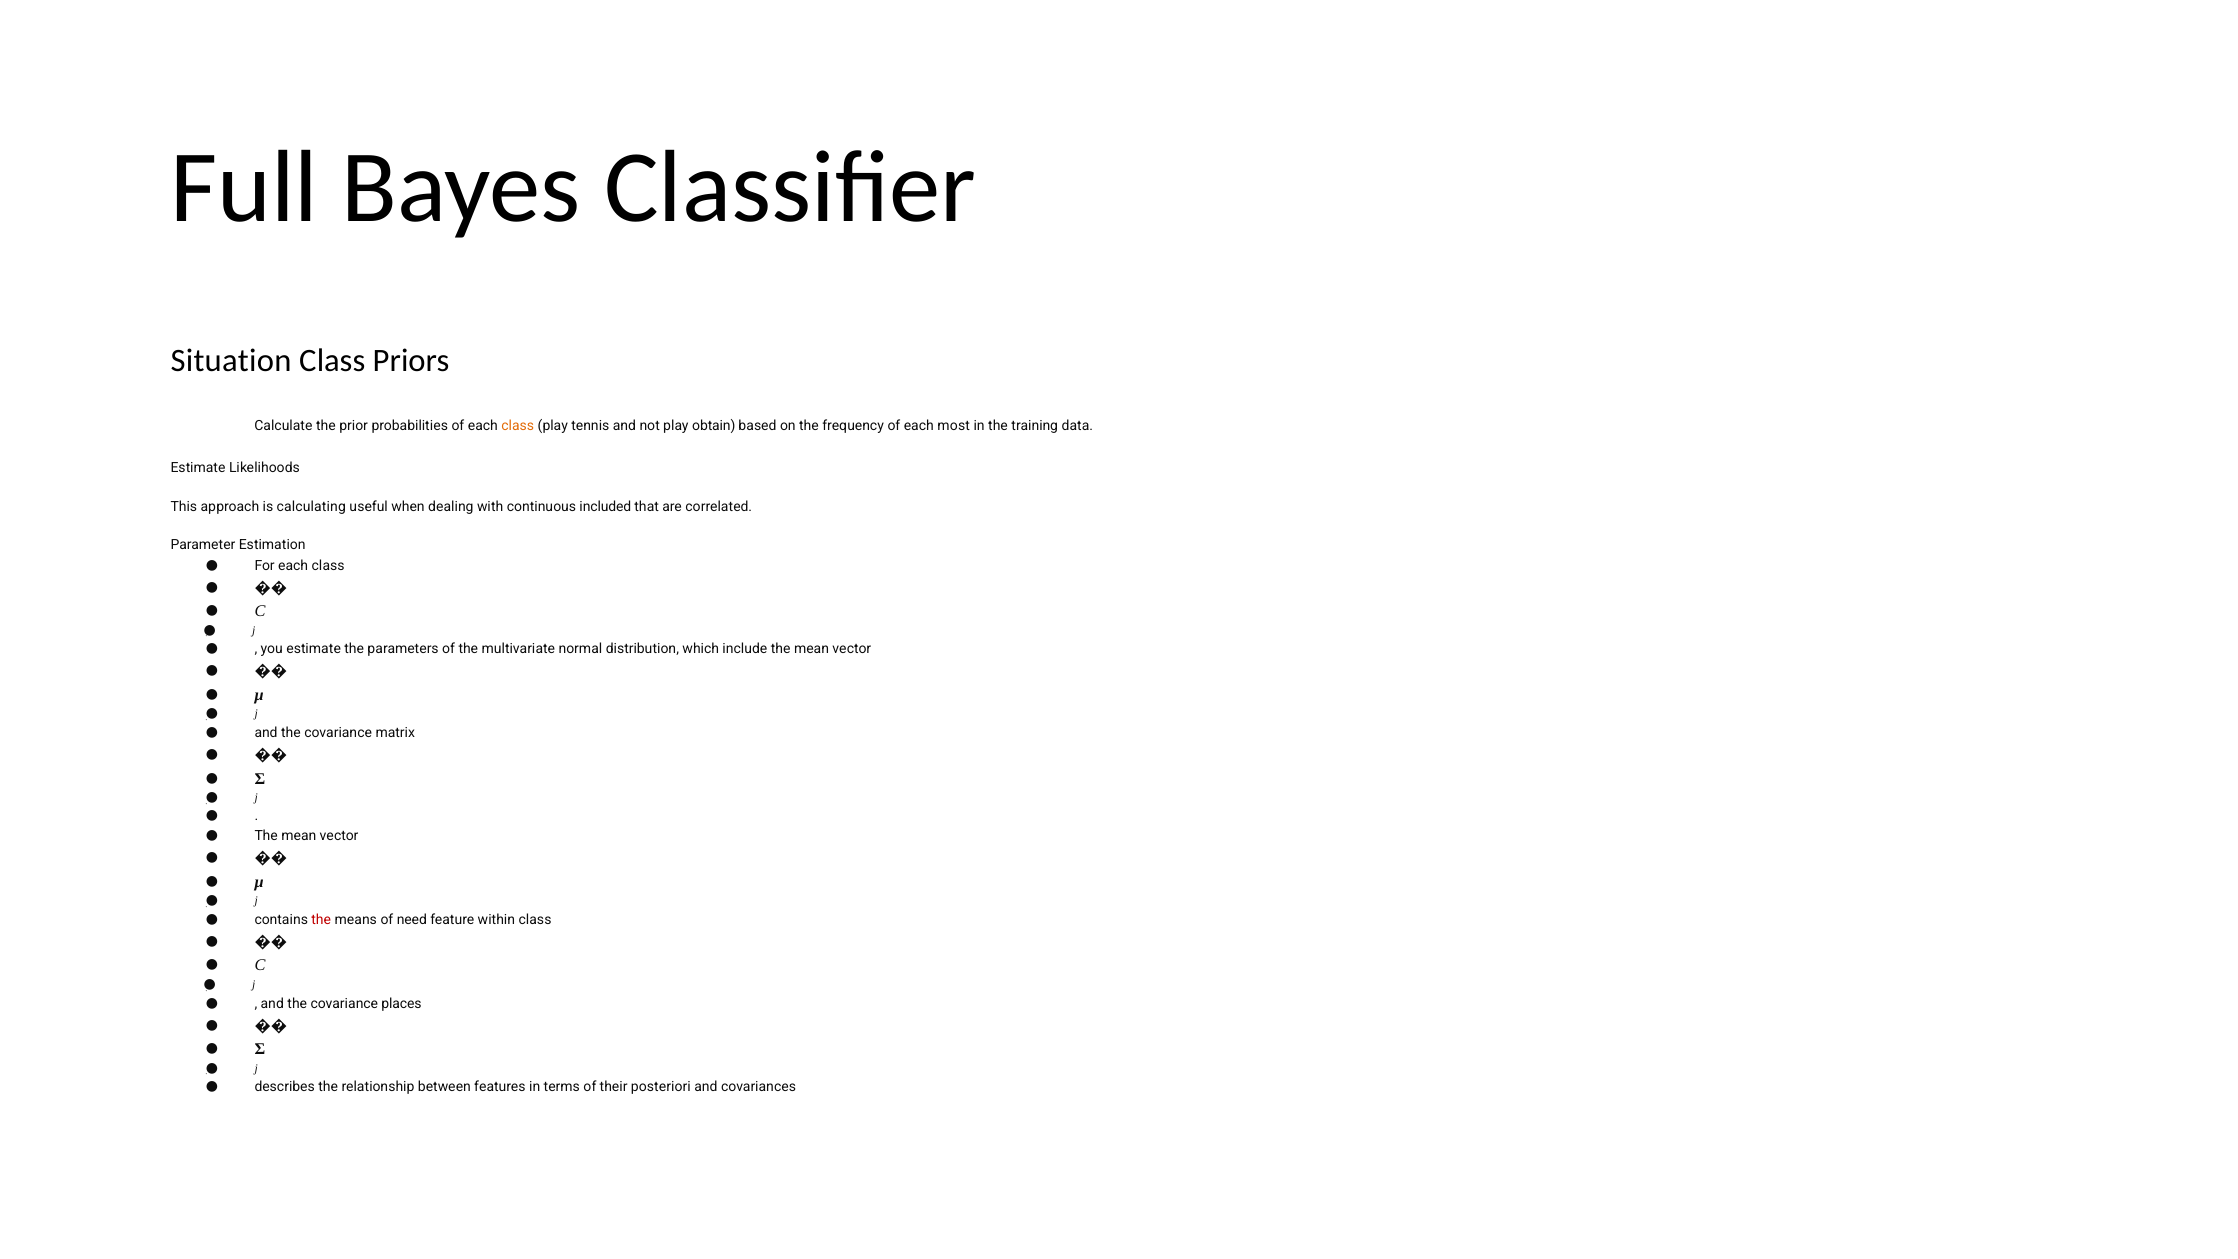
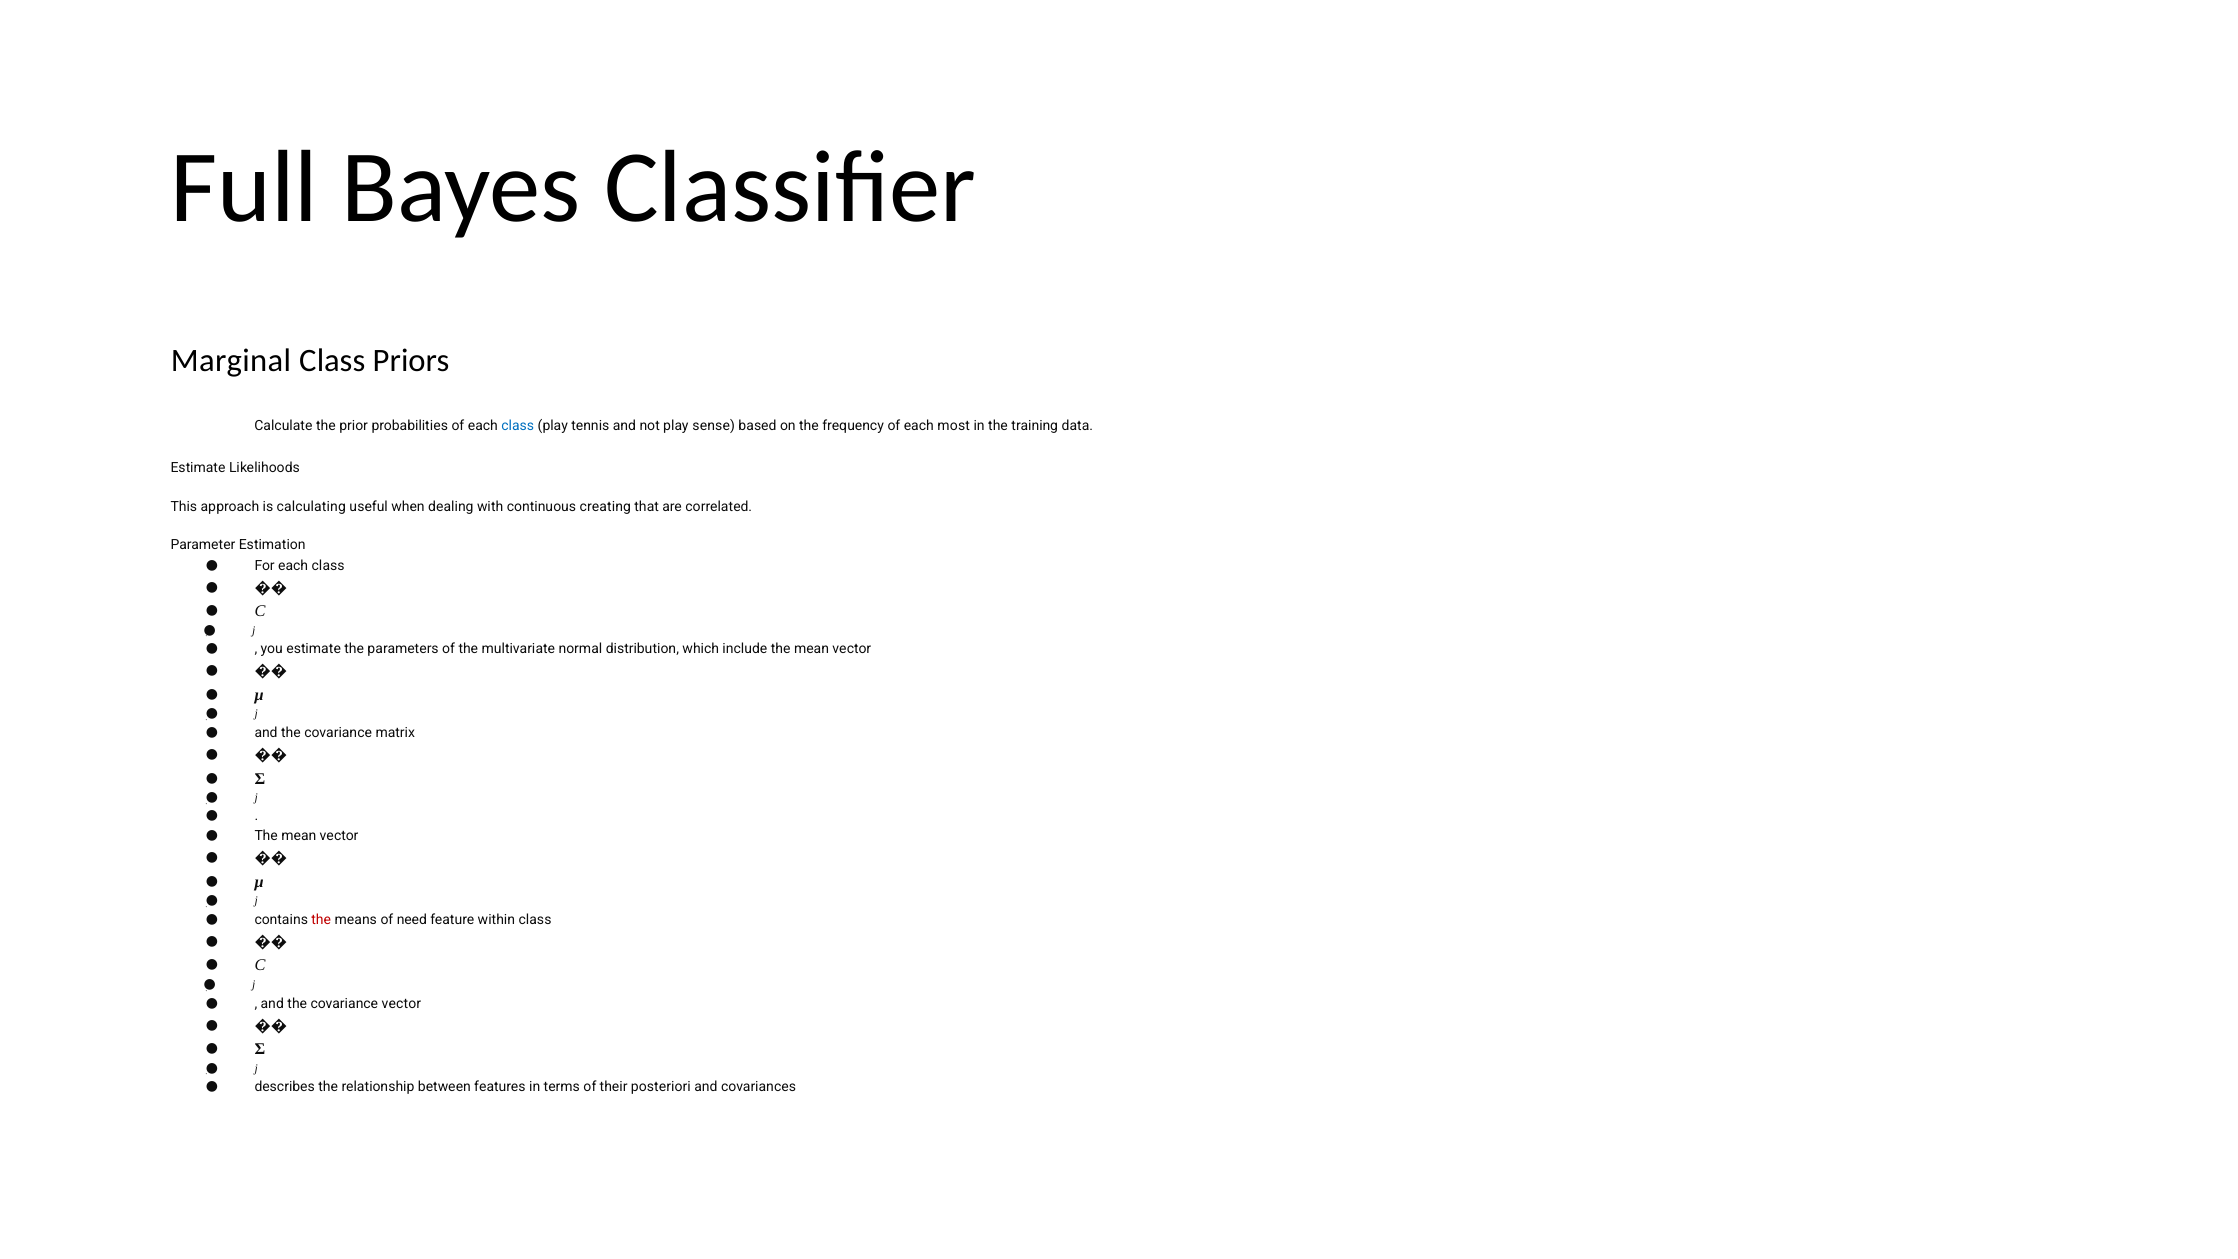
Situation: Situation -> Marginal (231, 361)
class colour: orange -> blue (518, 426)
obtain: obtain -> sense (714, 426)
included: included -> creating (605, 507)
covariance places: places -> vector (401, 1003)
